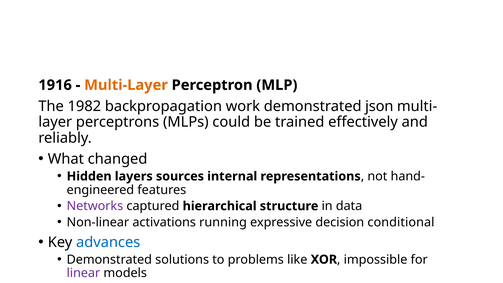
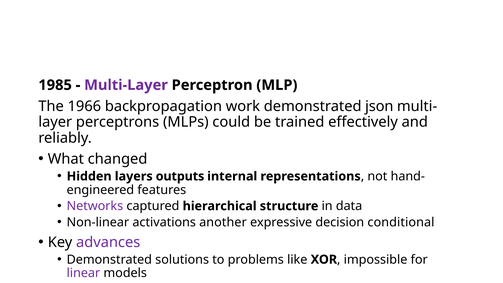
1916: 1916 -> 1985 (55, 85)
Multi-Layer colour: orange -> purple (126, 85)
1982: 1982 -> 1966 (84, 106)
sources: sources -> outputs (180, 176)
running: running -> another (223, 222)
advances colour: blue -> purple (108, 242)
